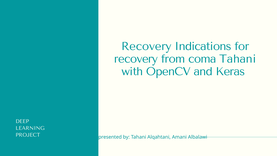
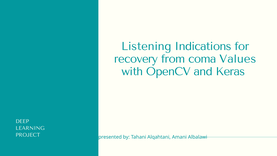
Recovery: Recovery -> Listening (146, 46)
coma Tahani: Tahani -> Values (238, 59)
